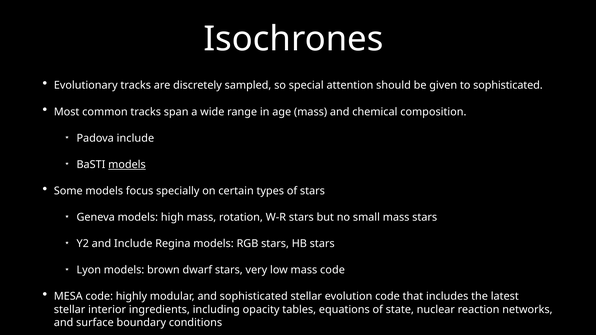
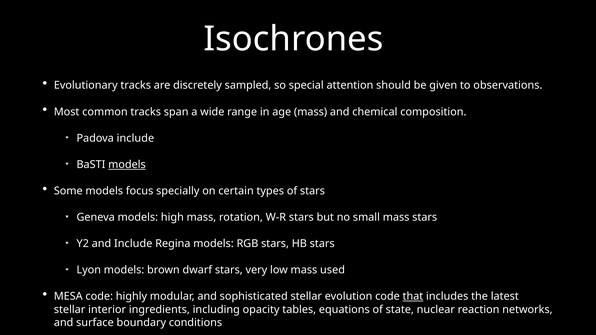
to sophisticated: sophisticated -> observations (508, 85)
mass code: code -> used (333, 270)
that underline: none -> present (413, 297)
